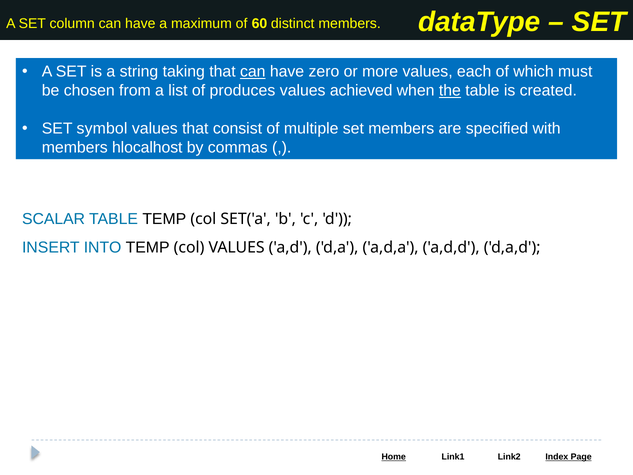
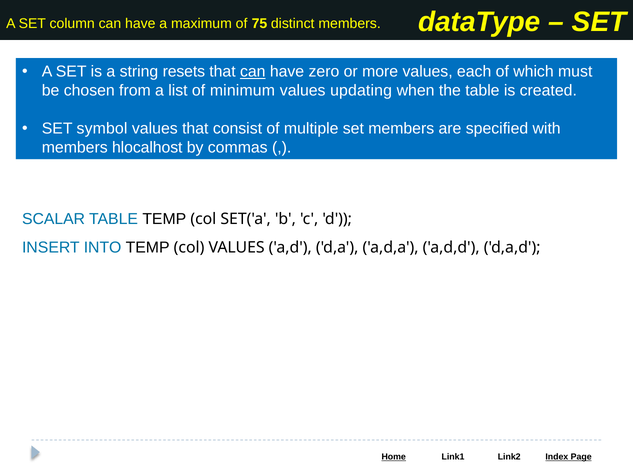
60: 60 -> 75 (259, 23)
taking: taking -> resets (184, 72)
produces: produces -> minimum (242, 91)
achieved: achieved -> updating (361, 91)
the underline: present -> none (450, 91)
